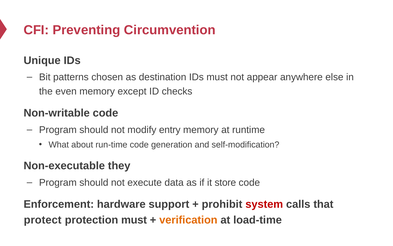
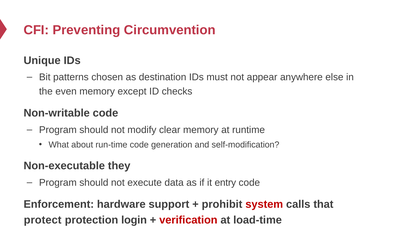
entry: entry -> clear (170, 130)
store: store -> entry (225, 182)
protection must: must -> login (134, 220)
verification colour: orange -> red (188, 220)
